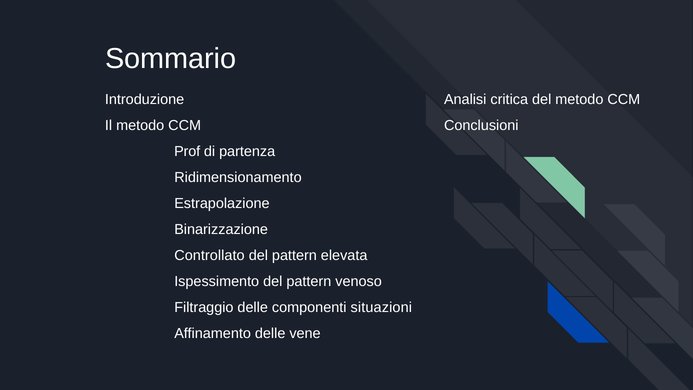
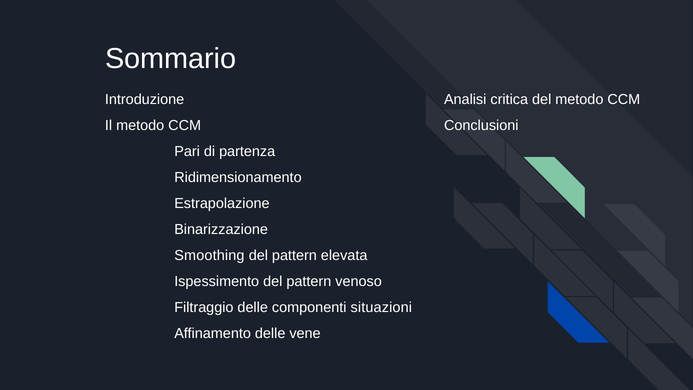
Prof: Prof -> Pari (187, 151)
Controllato: Controllato -> Smoothing (209, 255)
